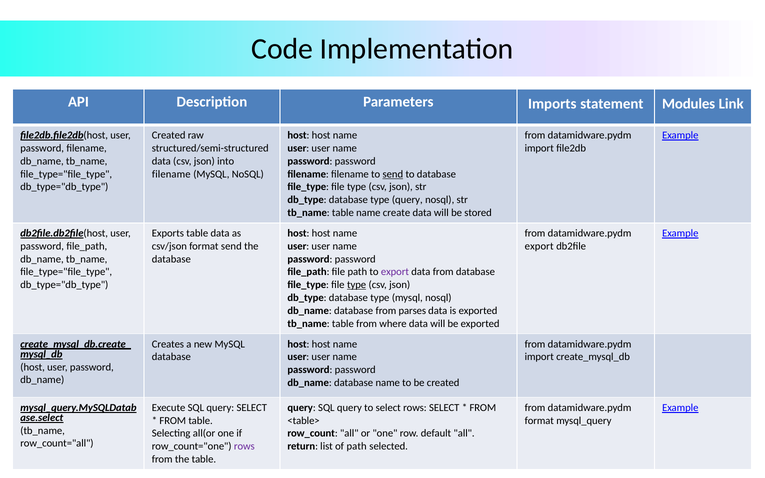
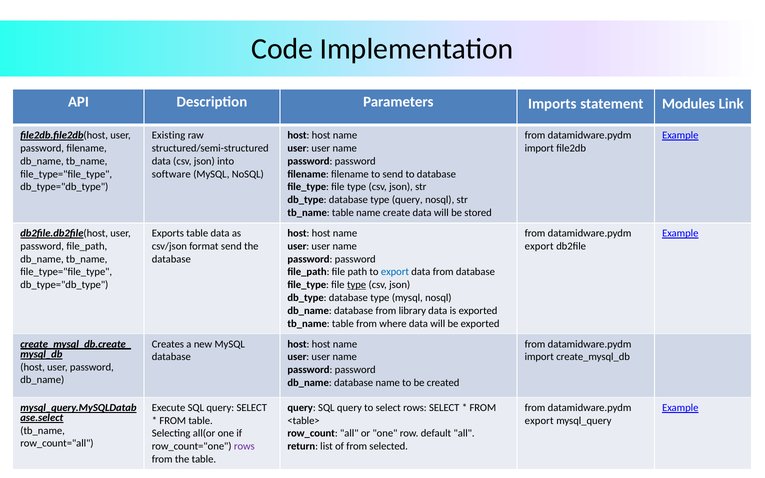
Created: Created -> Existing (169, 135)
filename: filename -> software (171, 174)
send underline: present -> none (393, 174)
export colour: purple -> blue (395, 272)
parses: parses -> library (412, 311)
format: format -> export (539, 421)
of path: path -> from (357, 446)
